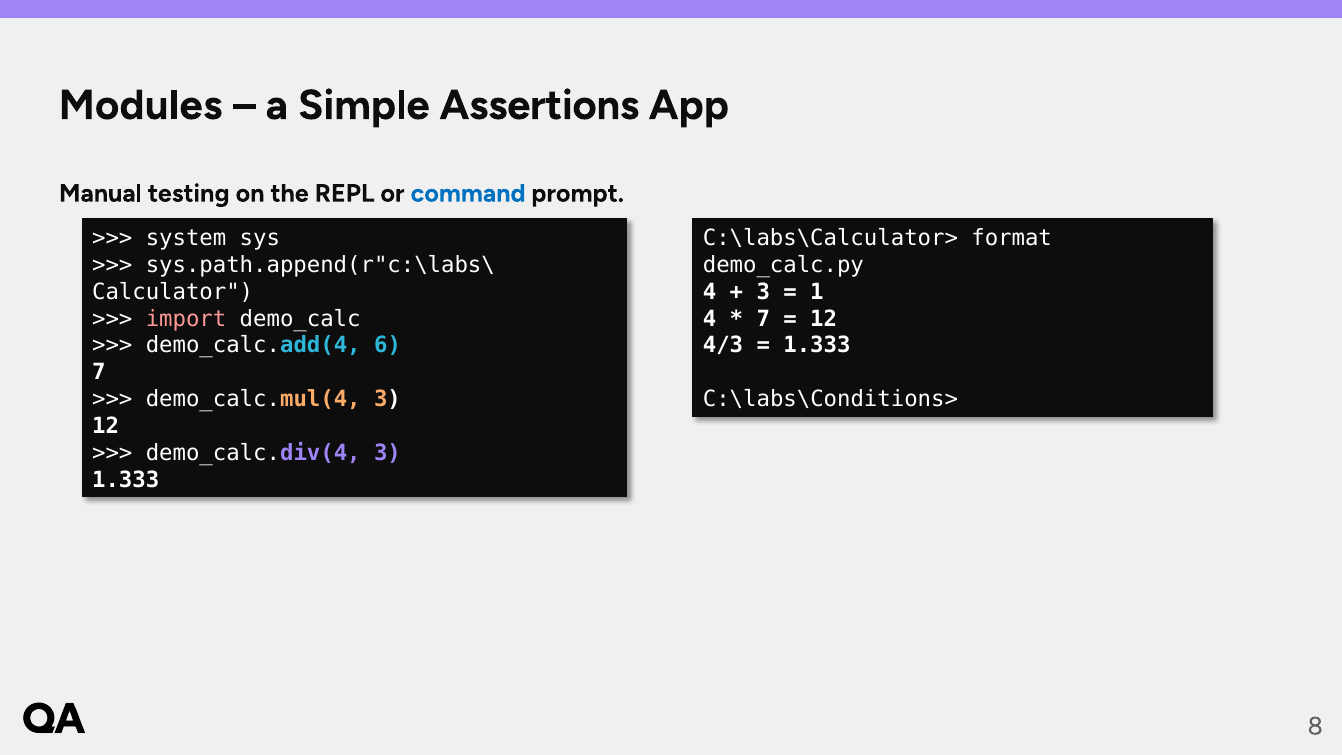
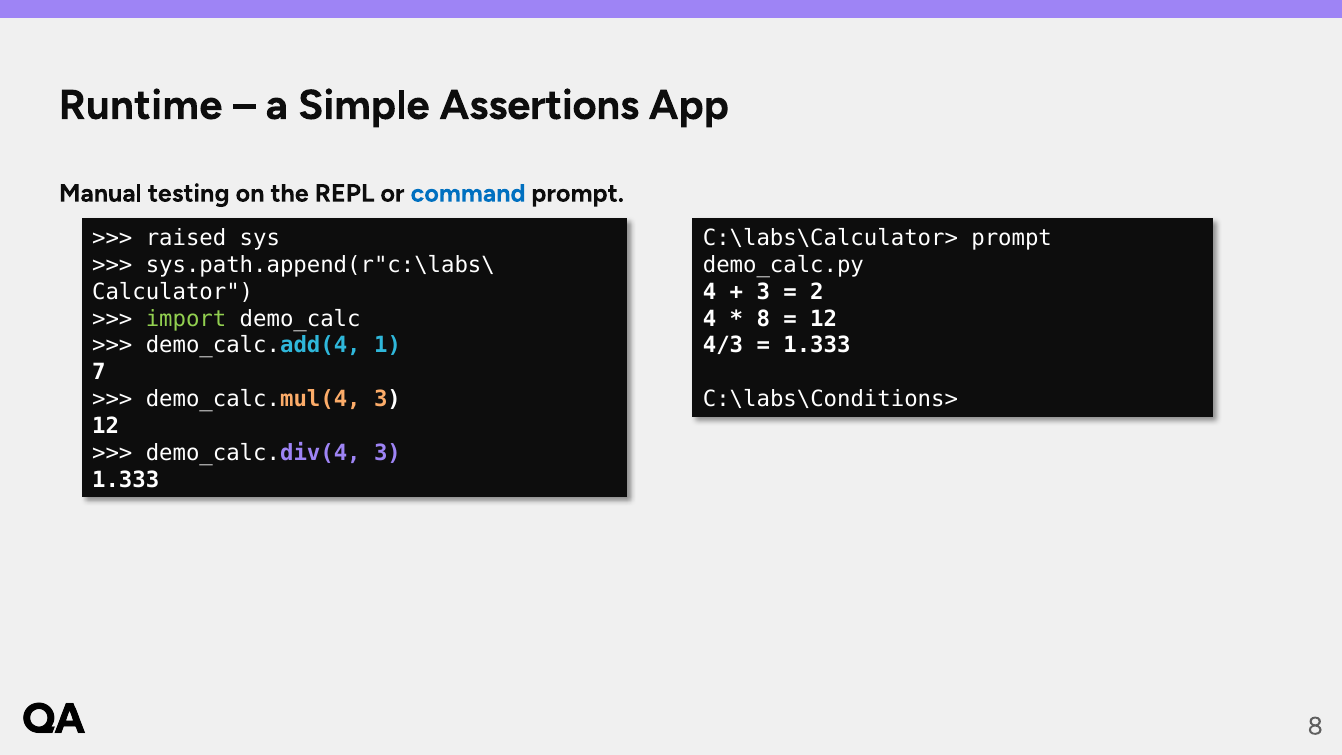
Modules: Modules -> Runtime (141, 105)
system: system -> raised (186, 238)
C:\labs\Calculator> format: format -> prompt (1012, 238)
1: 1 -> 2 (817, 292)
import colour: pink -> light green (186, 319)
7: 7 -> 8 (763, 319)
6: 6 -> 1 (388, 345)
